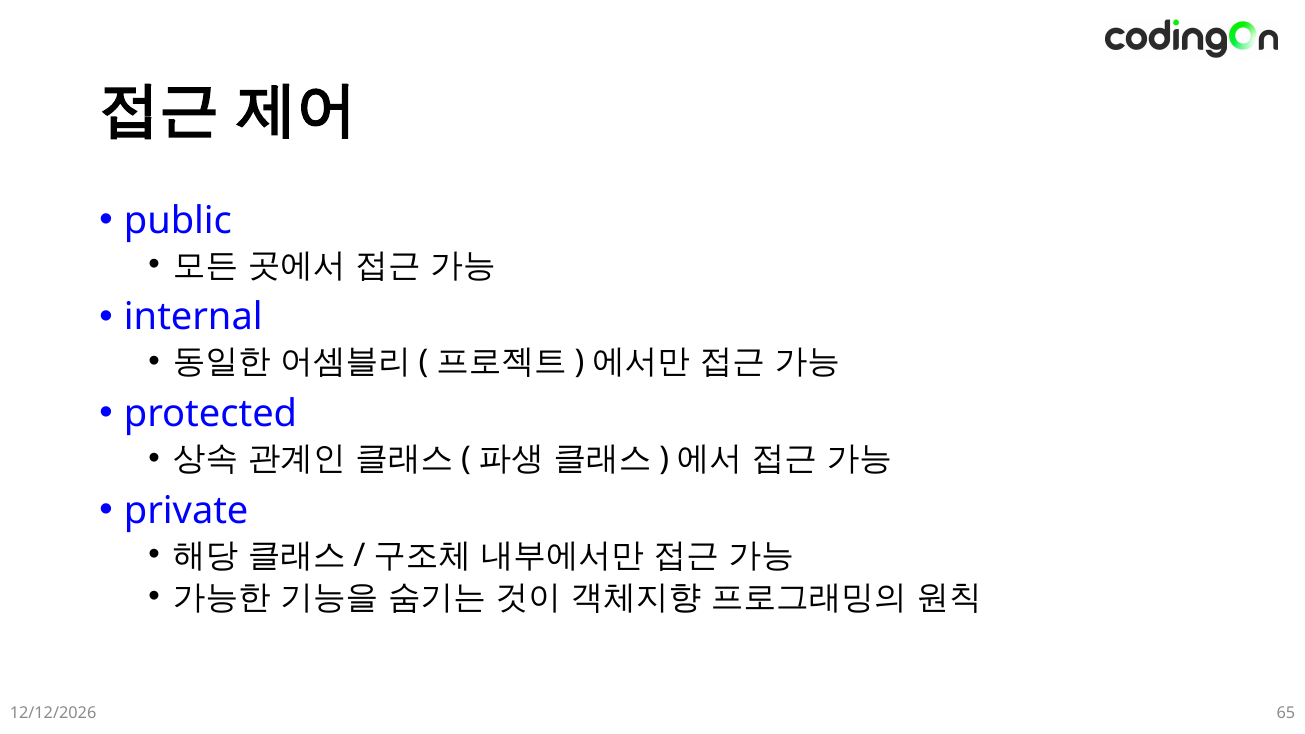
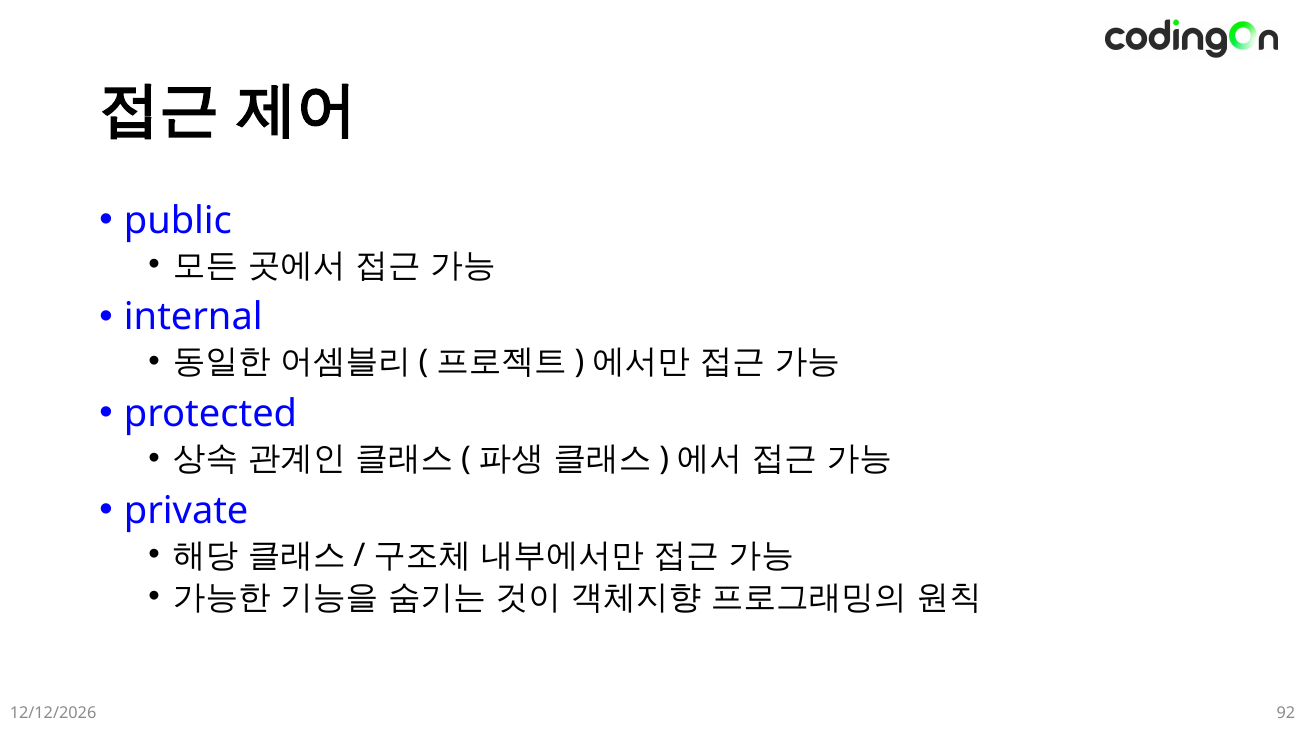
65: 65 -> 92 (1286, 713)
